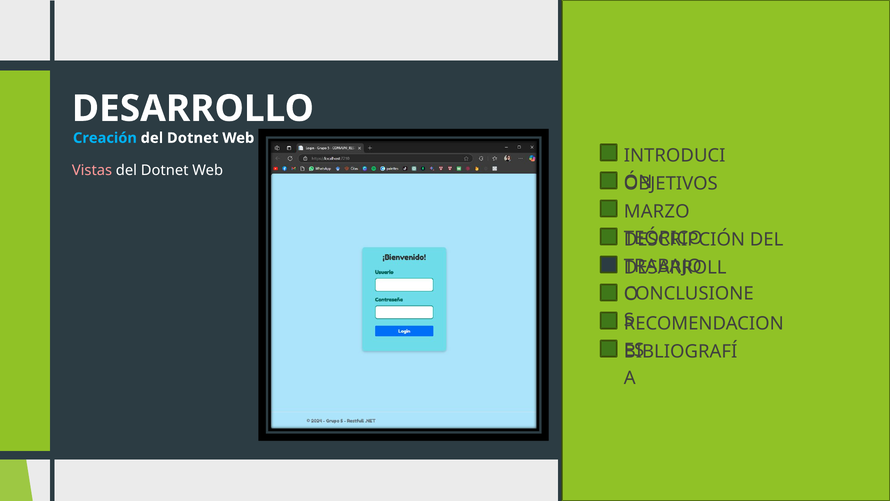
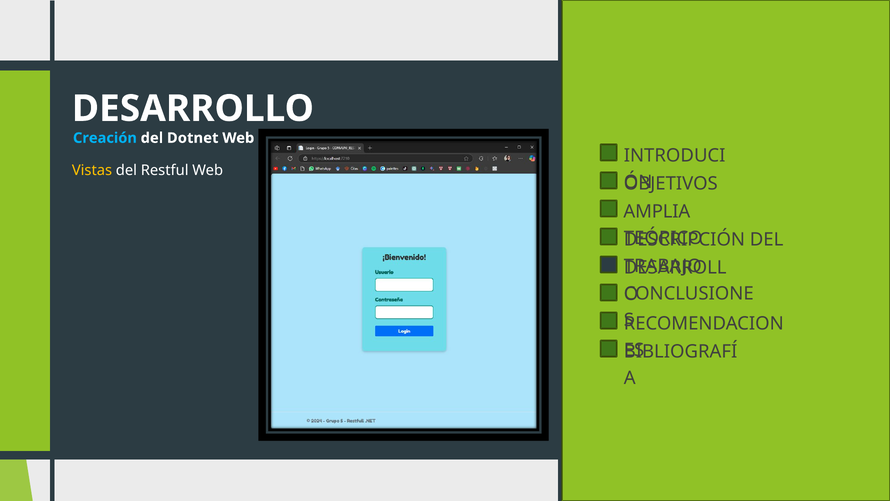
Vistas colour: pink -> yellow (92, 170)
Dotnet: Dotnet -> Restful (165, 170)
MARZO: MARZO -> AMPLIA (657, 211)
